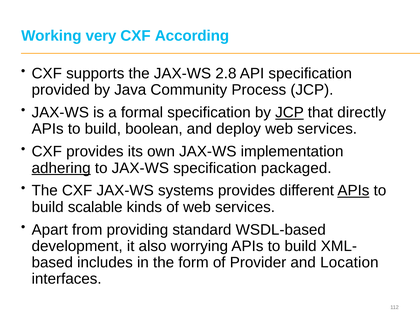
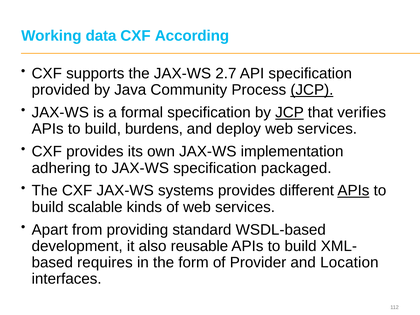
very: very -> data (101, 36)
2.8: 2.8 -> 2.7 (226, 74)
JCP underline: none -> present (312, 90)
directly: directly -> verifies (362, 113)
boolean: boolean -> burdens (154, 129)
adhering underline: present -> none (61, 168)
worrying: worrying -> reusable (199, 246)
includes: includes -> requires (105, 262)
